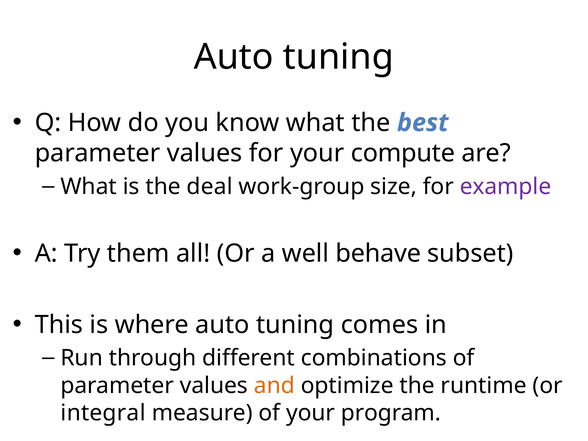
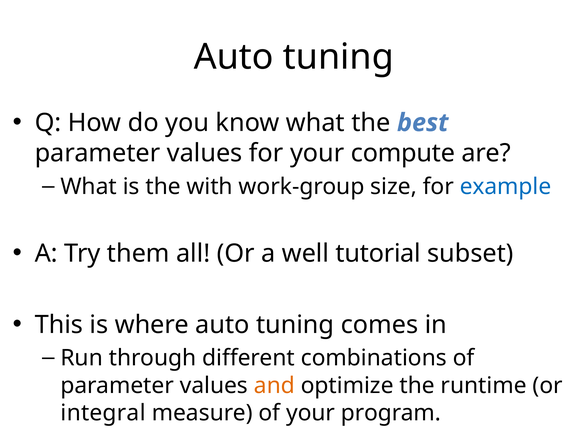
deal: deal -> with (210, 186)
example colour: purple -> blue (505, 186)
behave: behave -> tutorial (378, 254)
